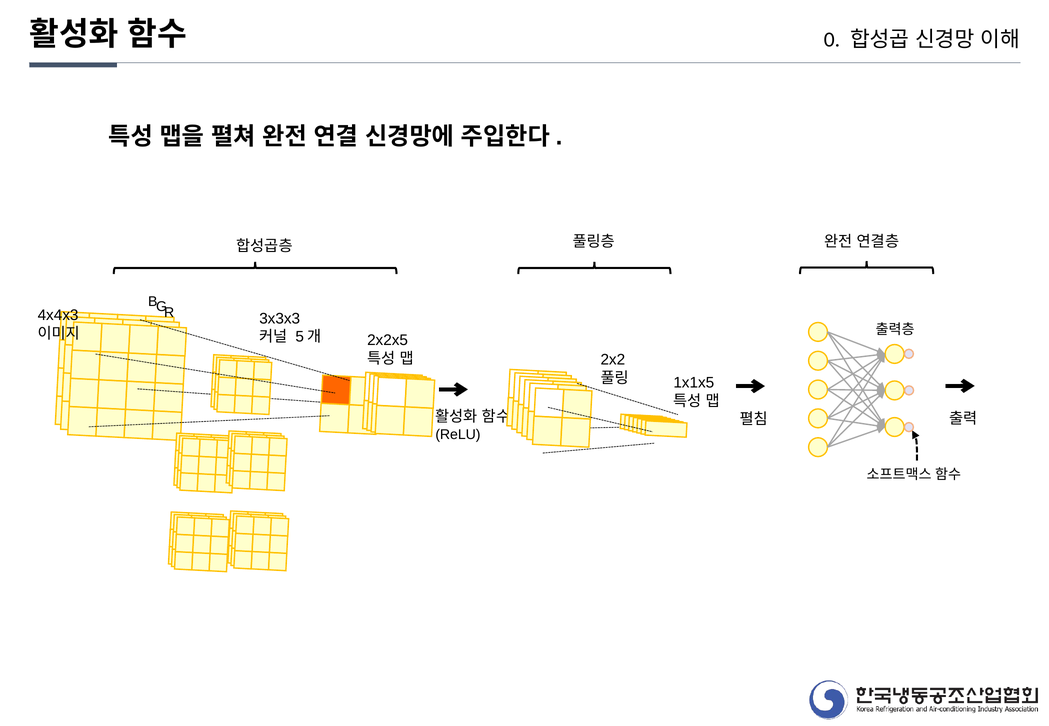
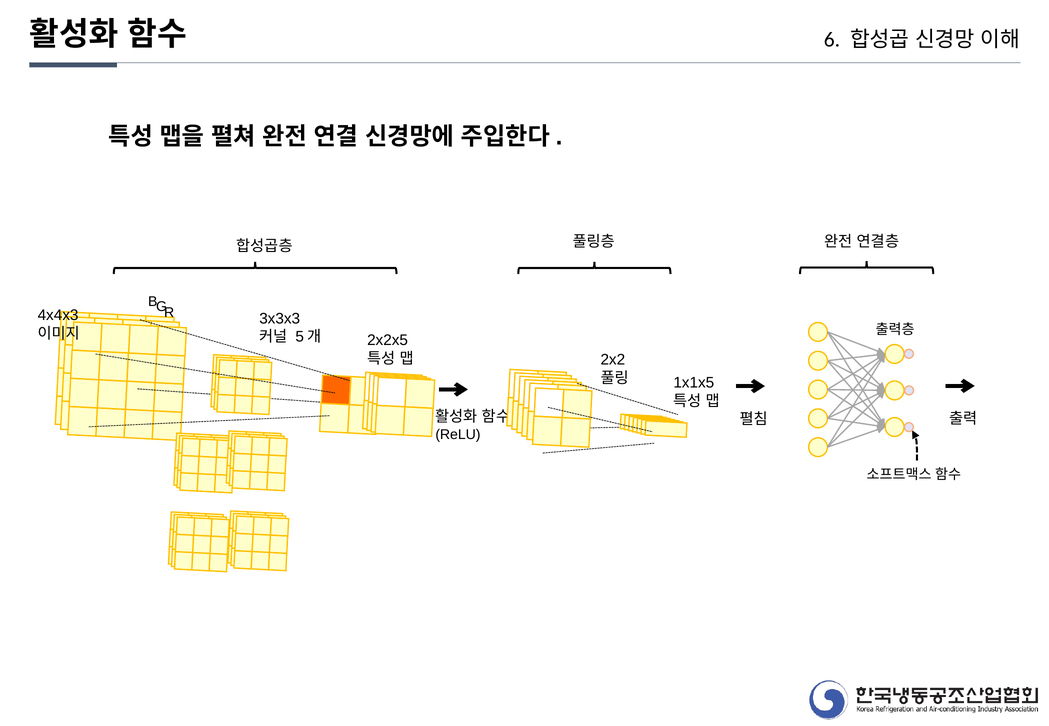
0: 0 -> 6 (832, 40)
